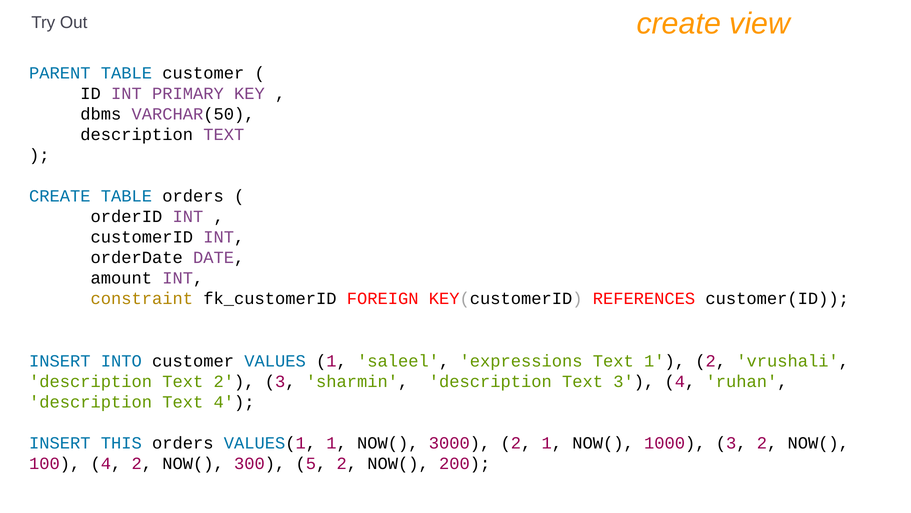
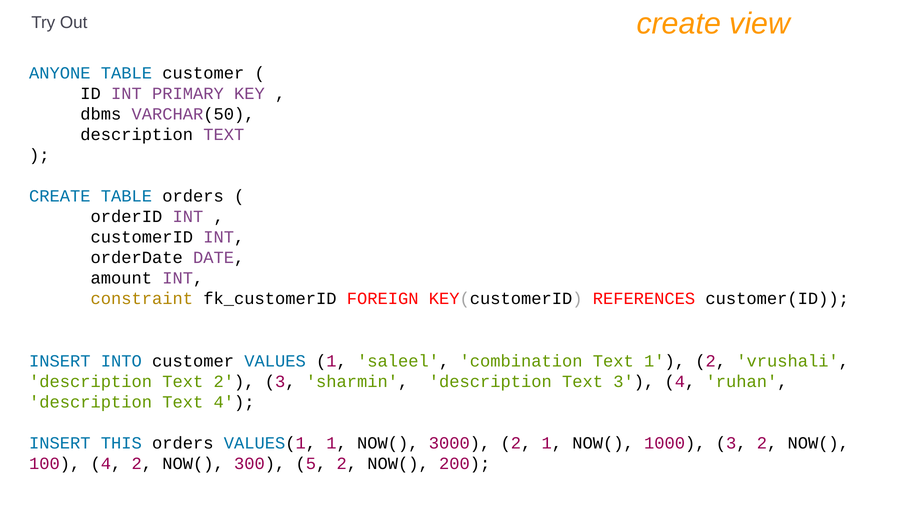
PARENT: PARENT -> ANYONE (60, 73)
expressions: expressions -> combination (521, 361)
